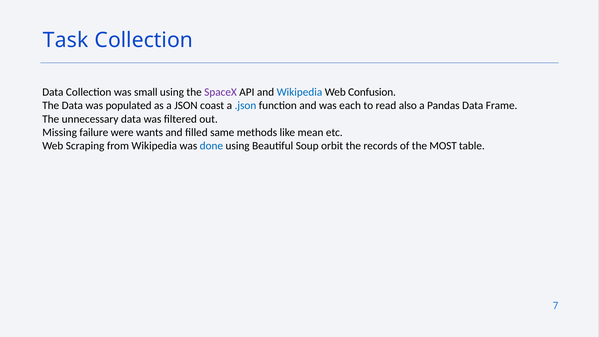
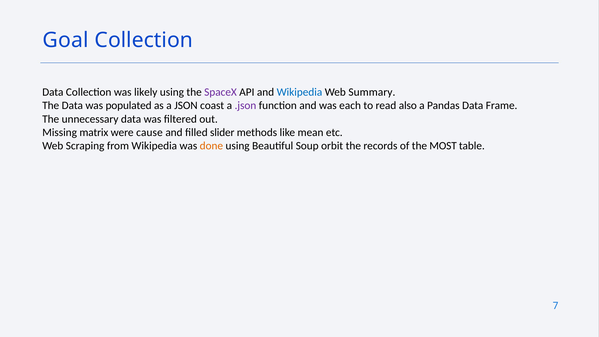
Task: Task -> Goal (66, 40)
small: small -> likely (146, 92)
Confusion: Confusion -> Summary (372, 92)
.json colour: blue -> purple (245, 105)
failure: failure -> matrix (94, 132)
wants: wants -> cause (149, 132)
same: same -> slider (222, 132)
done colour: blue -> orange (211, 146)
